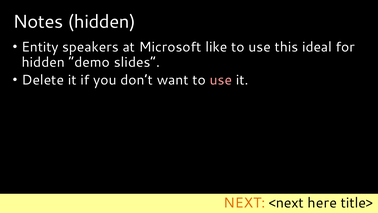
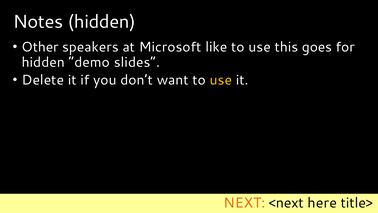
Entity: Entity -> Other (40, 47)
ideal: ideal -> goes (317, 47)
use colour: pink -> yellow (221, 80)
